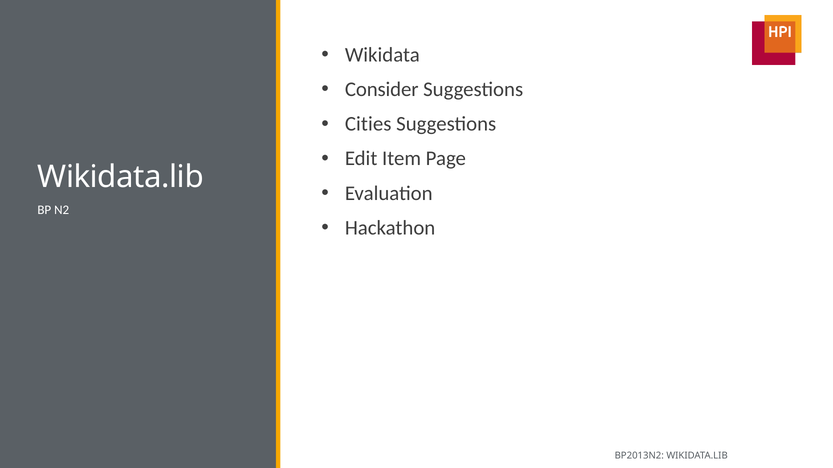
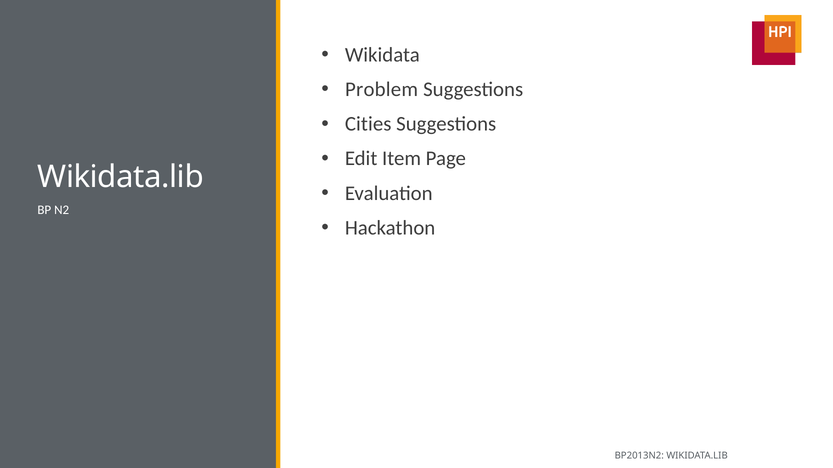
Consider: Consider -> Problem (382, 89)
